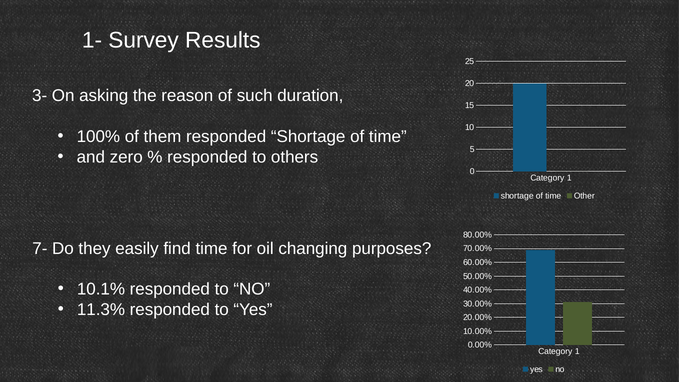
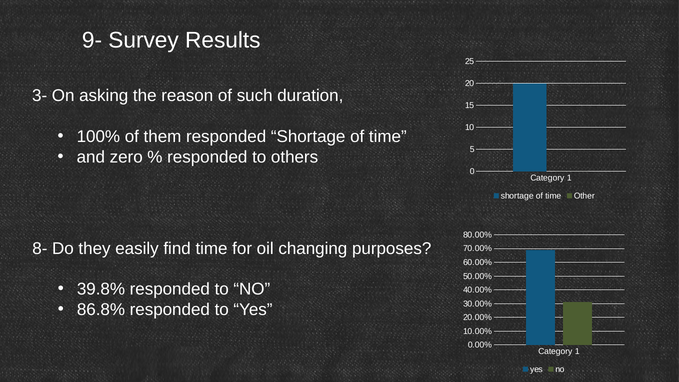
1-: 1- -> 9- (92, 40)
7-: 7- -> 8- (40, 249)
10.1%: 10.1% -> 39.8% (101, 289)
11.3%: 11.3% -> 86.8% (101, 310)
